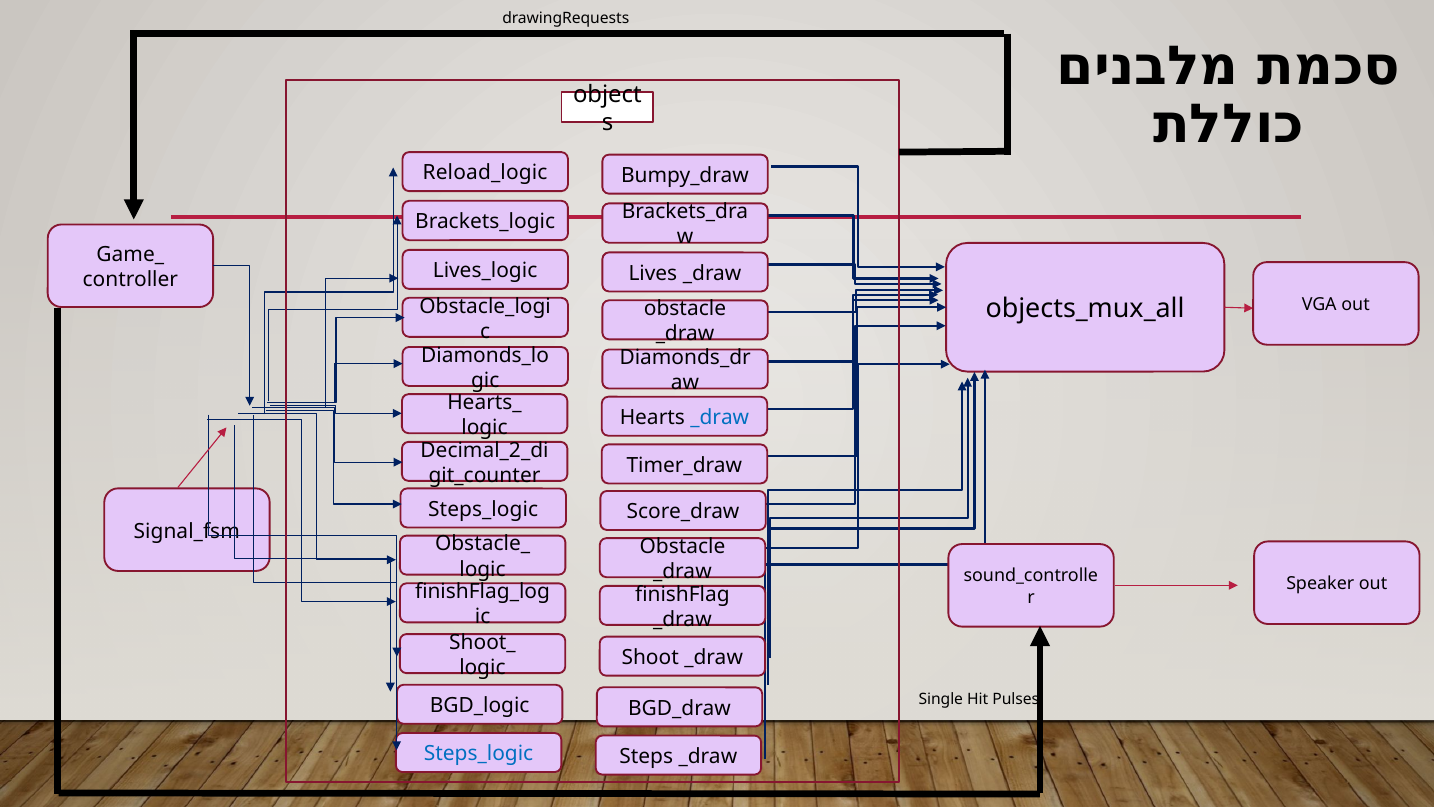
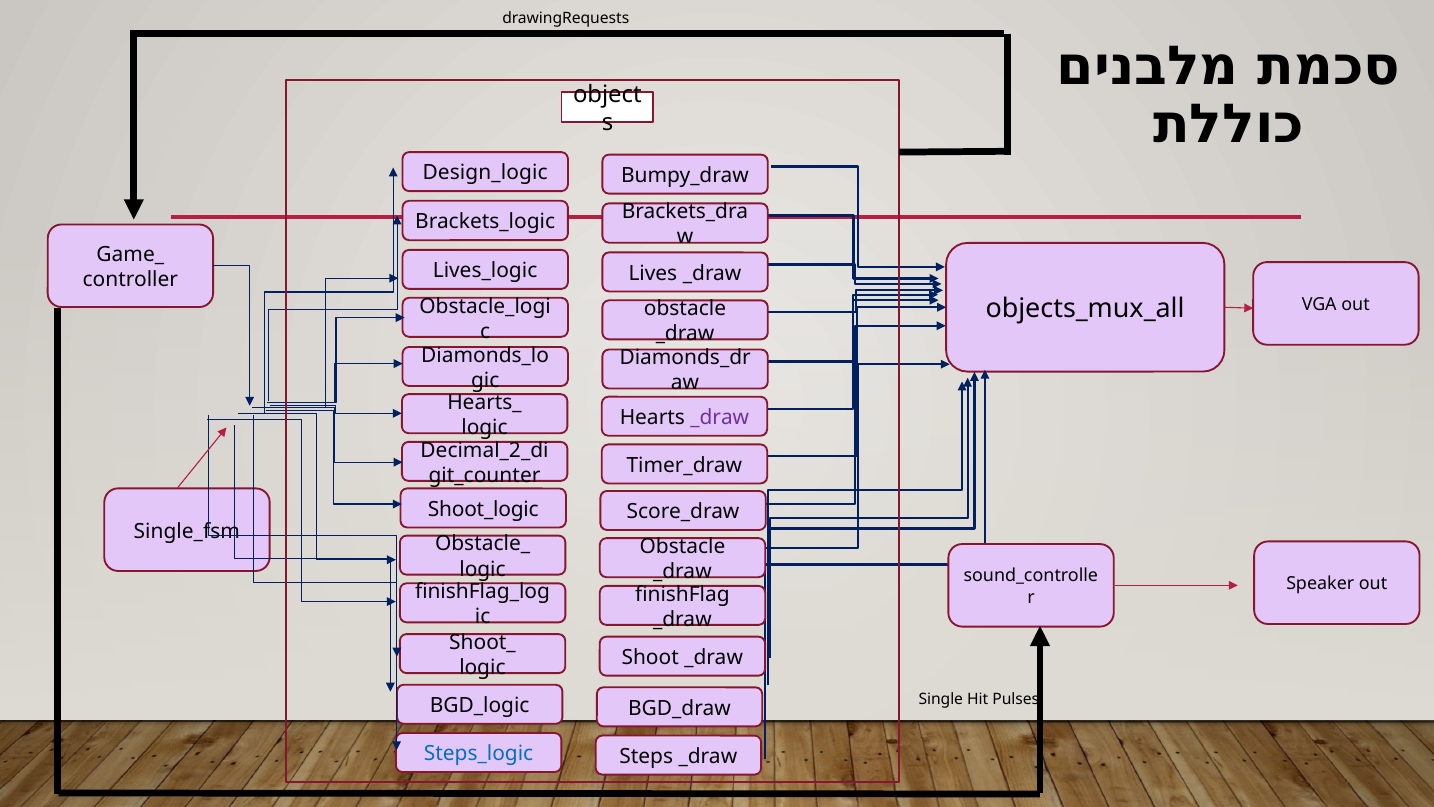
Reload_logic: Reload_logic -> Design_logic (485, 173)
_draw colour: blue -> purple (720, 417)
Steps_logic: Steps_logic -> Shoot_logic (483, 509)
Signal_fsm: Signal_fsm -> Single_fsm (187, 531)
